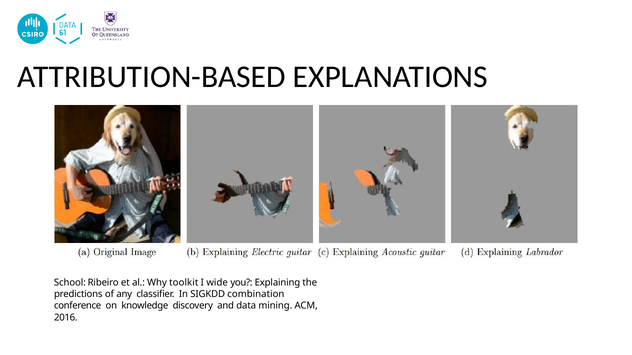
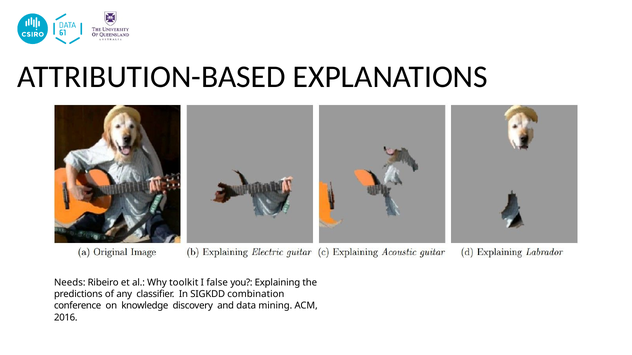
School: School -> Needs (70, 283)
wide: wide -> false (217, 283)
